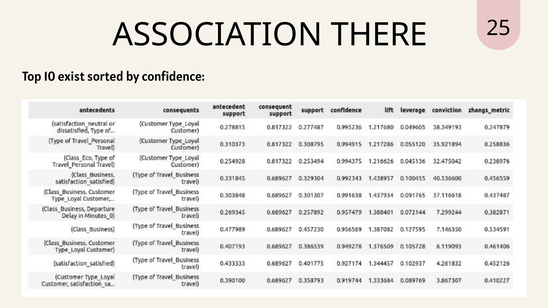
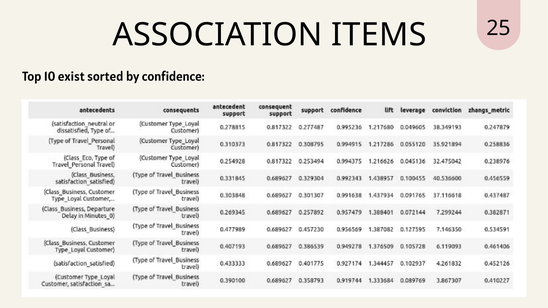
THERE: THERE -> ITEMS (379, 35)
